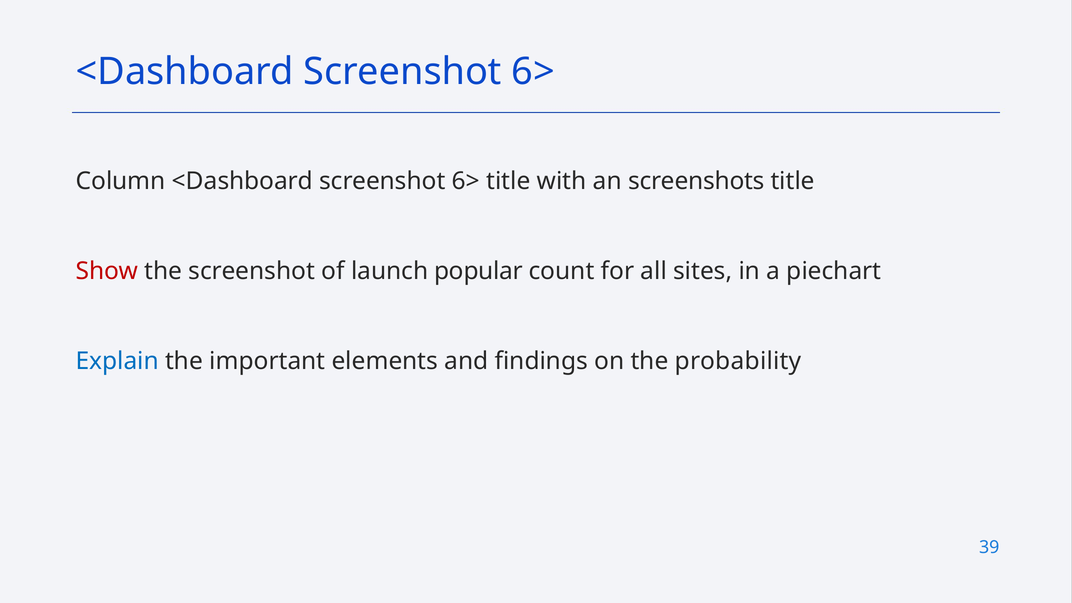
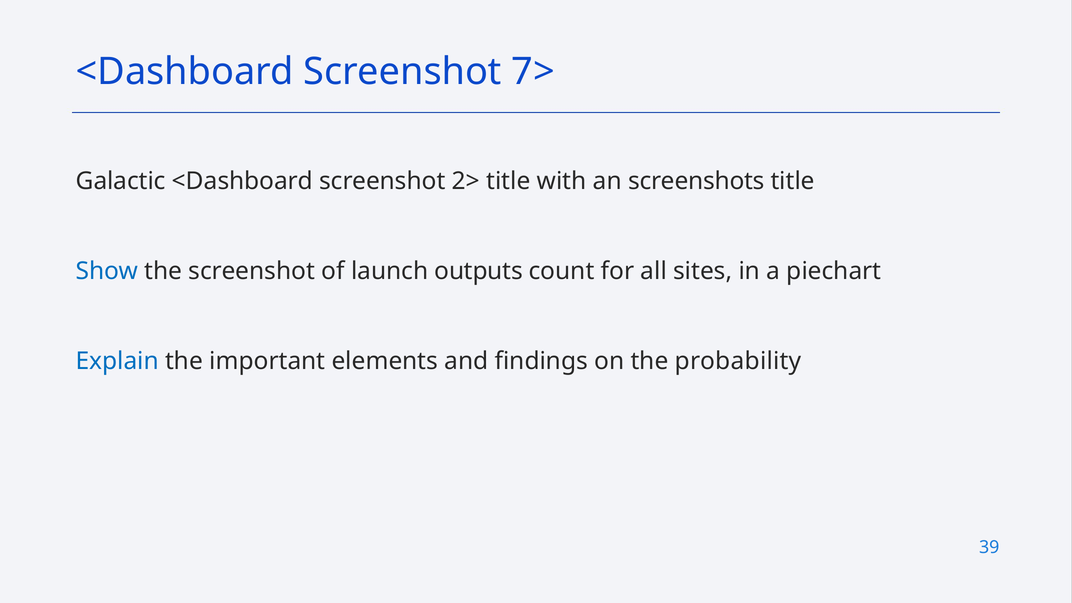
6>: 6> -> 7> (533, 72)
Column: Column -> Galactic (121, 181)
6>: 6> -> 2> (466, 181)
Show colour: red -> blue (107, 271)
popular: popular -> outputs (479, 271)
